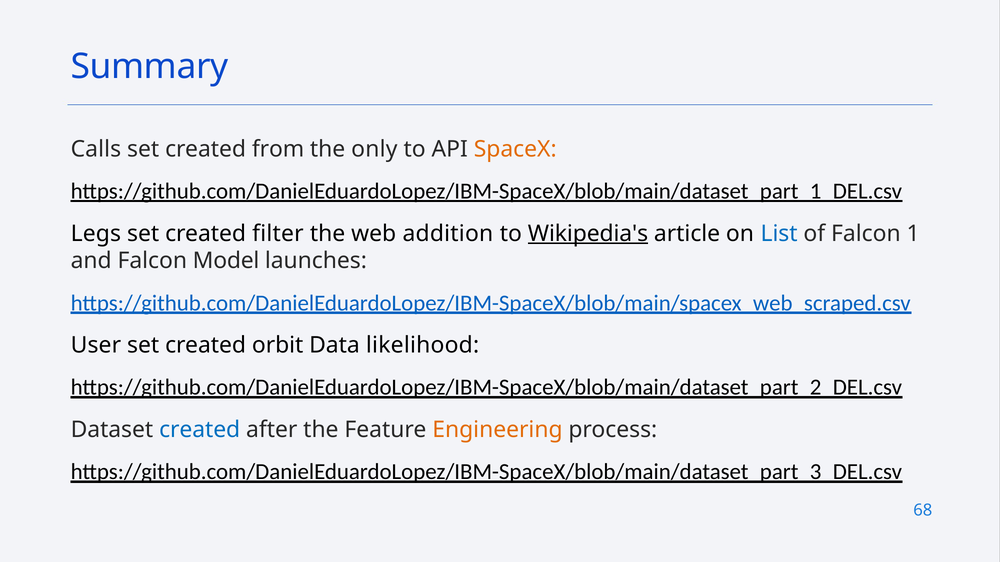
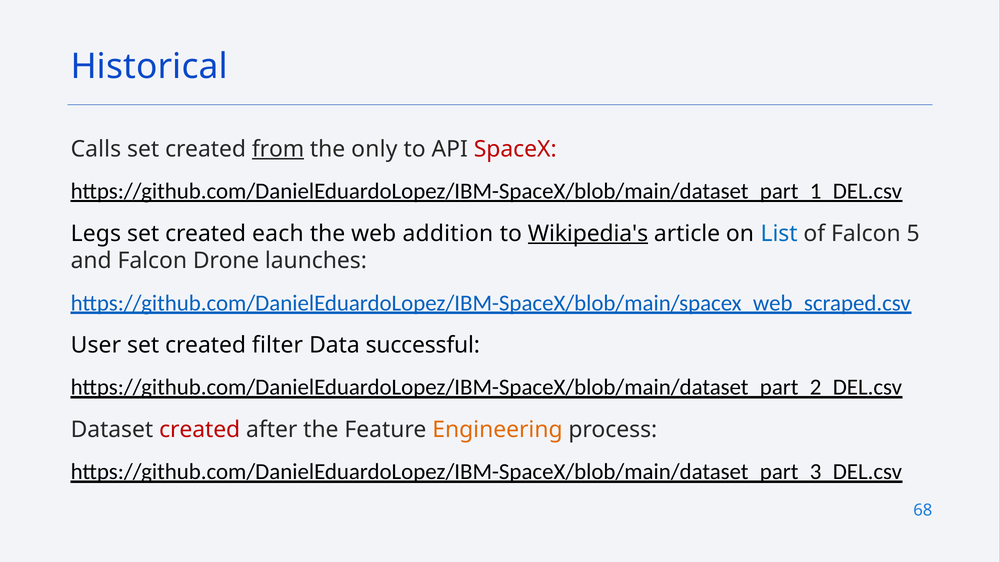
Summary: Summary -> Historical (149, 67)
from underline: none -> present (278, 149)
SpaceX colour: orange -> red (515, 149)
filter: filter -> each (278, 234)
1: 1 -> 5 (913, 234)
Model: Model -> Drone (226, 261)
orbit: orbit -> filter (278, 346)
likelihood: likelihood -> successful (423, 346)
created colour: blue -> red (200, 430)
